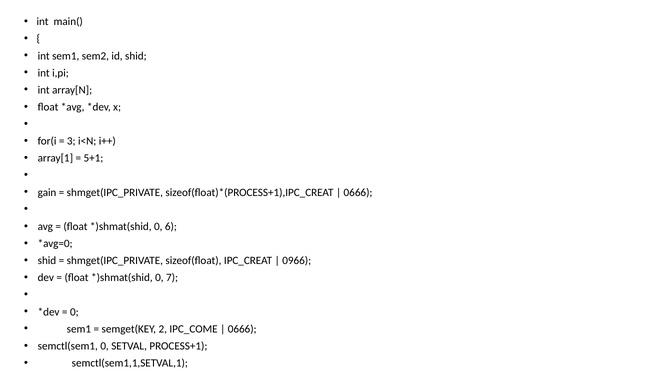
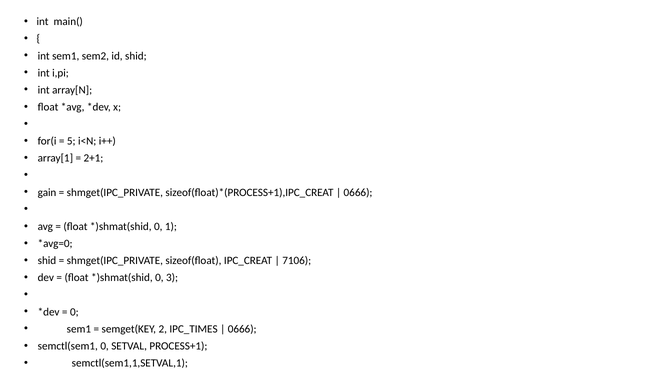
3: 3 -> 5 (71, 141)
5+1: 5+1 -> 2+1 (93, 158)
6: 6 -> 1 (171, 227)
0966: 0966 -> 7106 (297, 261)
7: 7 -> 3 (172, 278)
IPC_COME: IPC_COME -> IPC_TIMES (194, 329)
